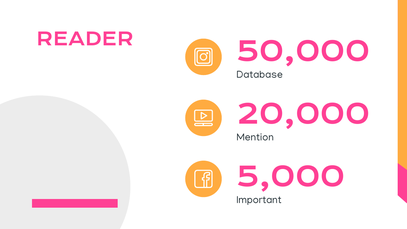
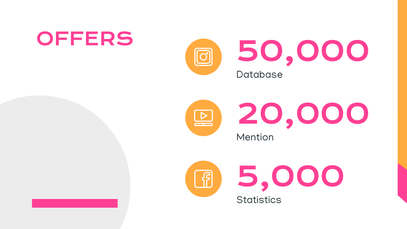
READER: READER -> OFFERS (85, 39)
Important: Important -> Statistics (259, 200)
